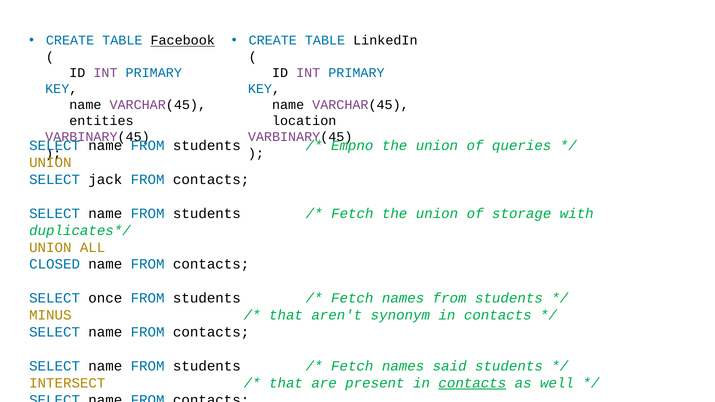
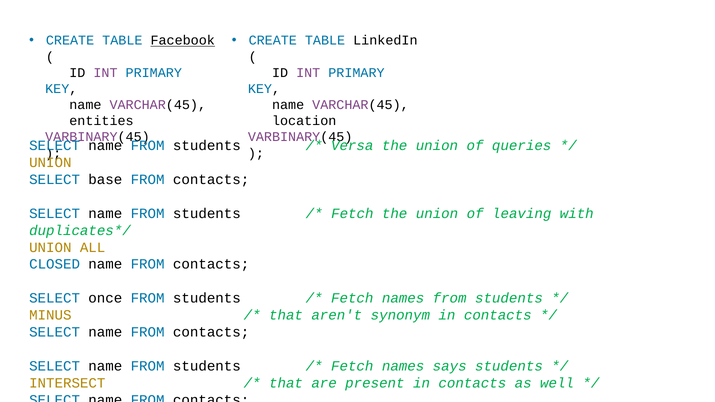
Empno: Empno -> Versa (352, 146)
jack: jack -> base (105, 180)
storage: storage -> leaving (522, 214)
said: said -> says (450, 366)
contacts underline: present -> none (472, 383)
